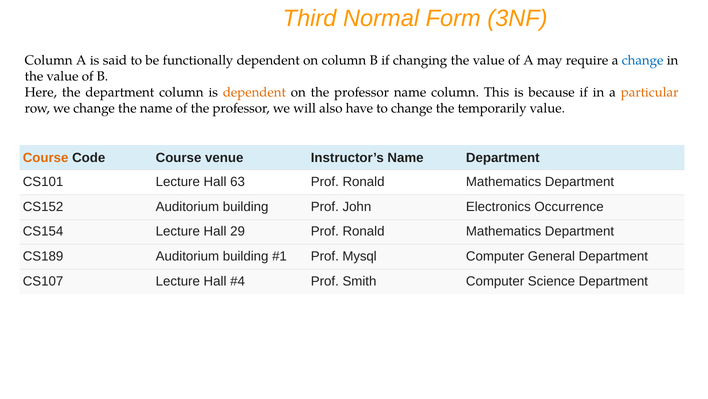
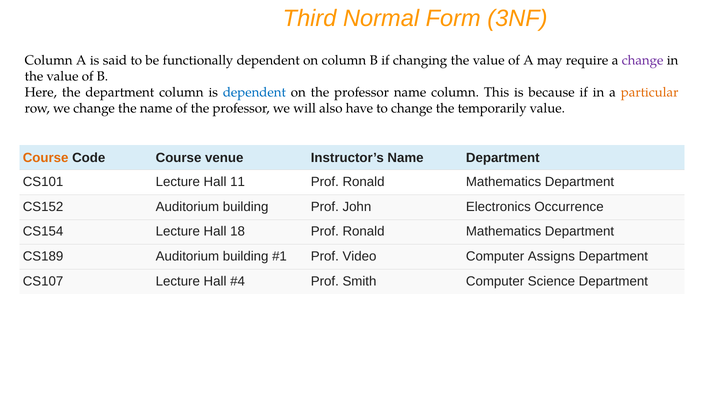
change colour: blue -> purple (643, 60)
dependent colour: orange -> blue (254, 92)
63: 63 -> 11 (238, 182)
29: 29 -> 18 (238, 231)
Mysql: Mysql -> Video (359, 256)
General: General -> Assigns (551, 256)
